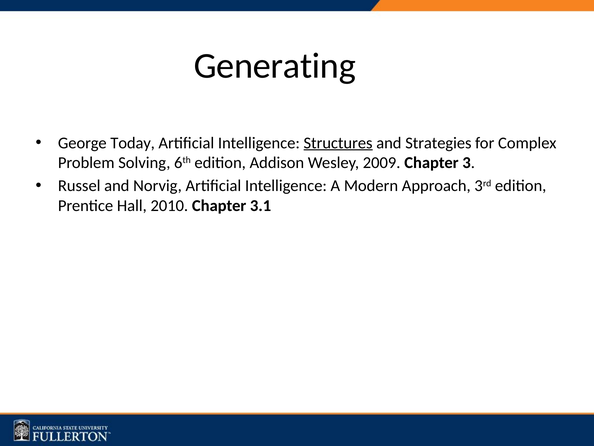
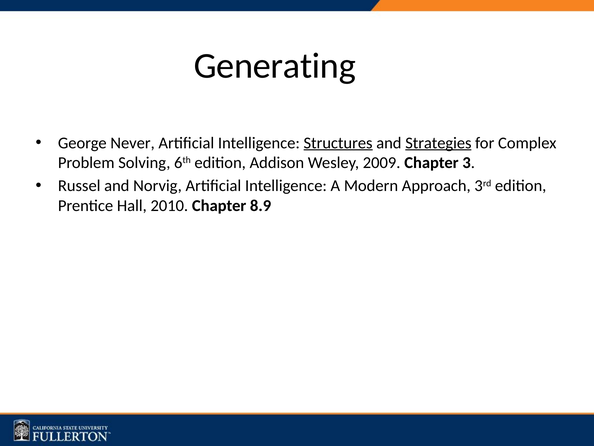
Today: Today -> Never (133, 143)
Strategies underline: none -> present (438, 143)
3.1: 3.1 -> 8.9 (261, 205)
